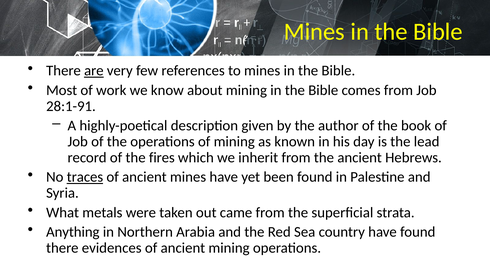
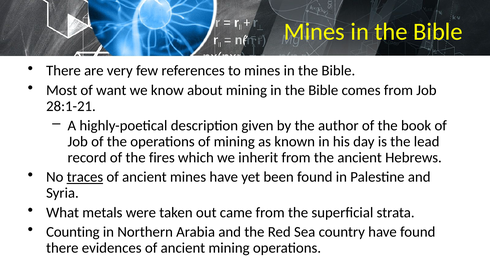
are underline: present -> none (94, 71)
work: work -> want (111, 90)
28:1-91: 28:1-91 -> 28:1-21 (71, 106)
Anything: Anything -> Counting (73, 232)
